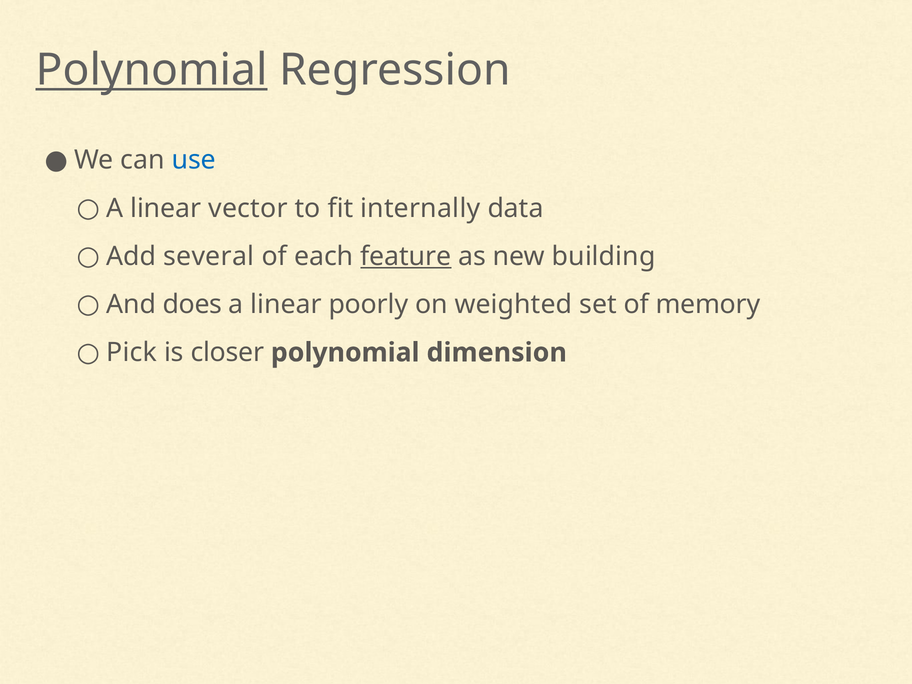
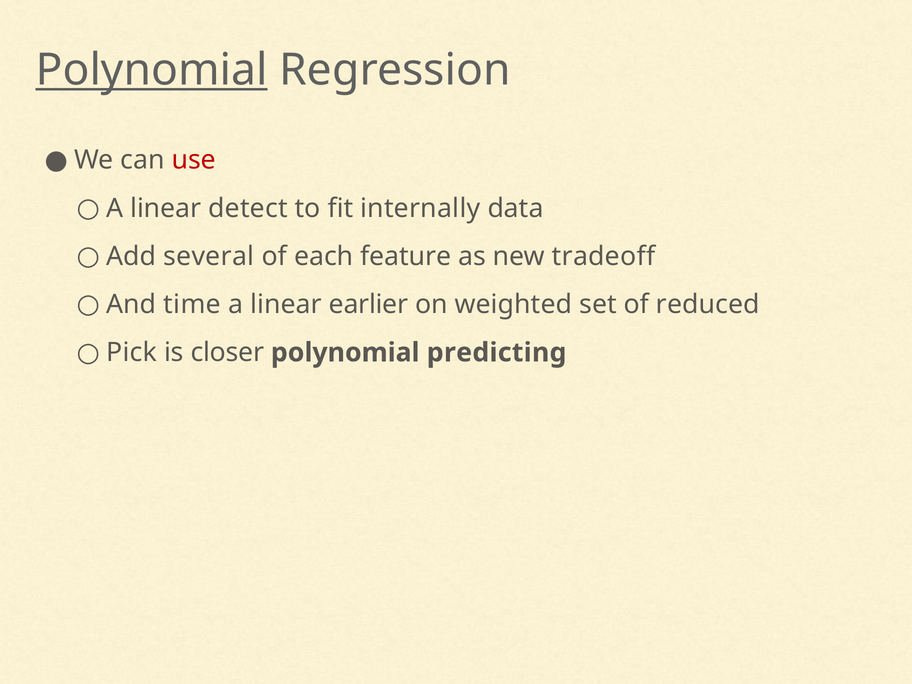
use colour: blue -> red (194, 160)
vector: vector -> detect (248, 208)
feature underline: present -> none (406, 256)
building: building -> tradeoff (604, 256)
does: does -> time (192, 304)
poorly: poorly -> earlier (368, 304)
memory: memory -> reduced (708, 304)
dimension: dimension -> predicting (497, 353)
